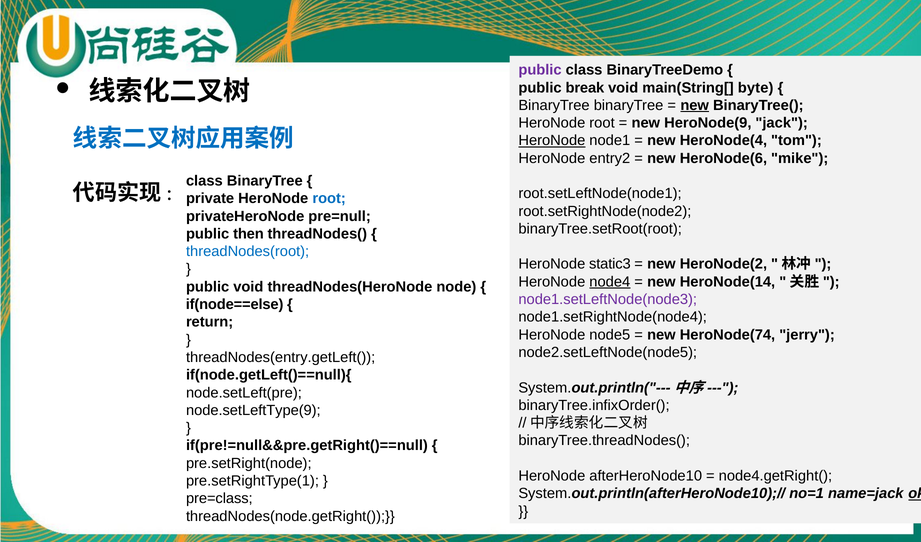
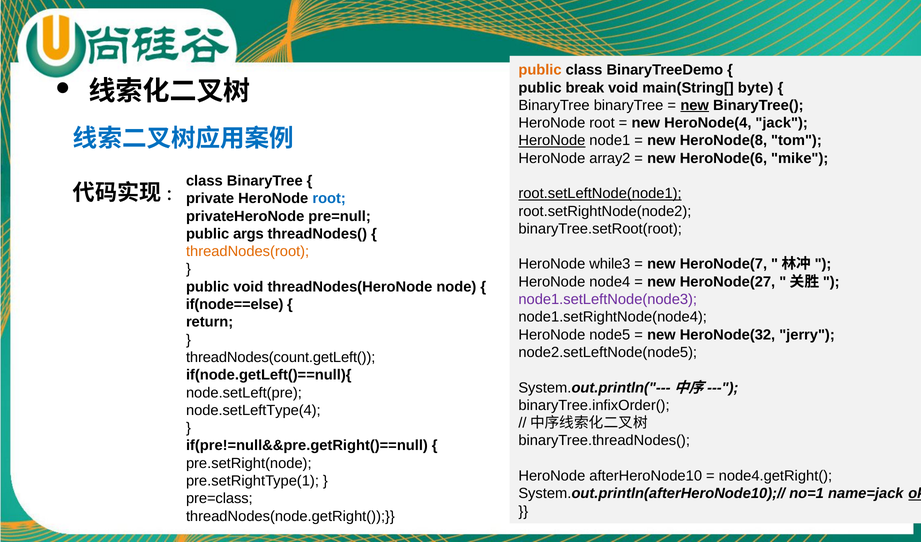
public colour: purple -> orange (540, 70)
HeroNode(9: HeroNode(9 -> HeroNode(4 (708, 123)
HeroNode(4: HeroNode(4 -> HeroNode(8 (723, 141)
entry2: entry2 -> array2 (610, 158)
root.setLeftNode(node1 underline: none -> present (600, 194)
then: then -> args (248, 234)
threadNodes(root colour: blue -> orange (248, 252)
static3: static3 -> while3 (610, 264)
HeroNode(2: HeroNode(2 -> HeroNode(7 (723, 264)
node4 underline: present -> none (610, 282)
HeroNode(14: HeroNode(14 -> HeroNode(27 (727, 282)
HeroNode(74: HeroNode(74 -> HeroNode(32 (727, 335)
threadNodes(entry.getLeft(: threadNodes(entry.getLeft( -> threadNodes(count.getLeft( (281, 358)
node.setLeftType(9: node.setLeftType(9 -> node.setLeftType(4 (253, 410)
